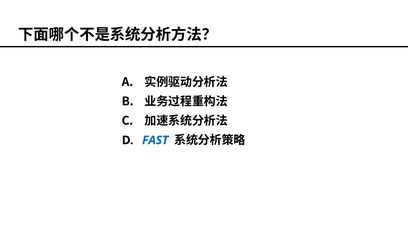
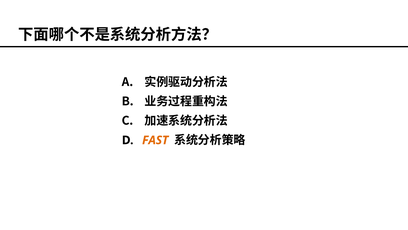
FAST colour: blue -> orange (155, 140)
